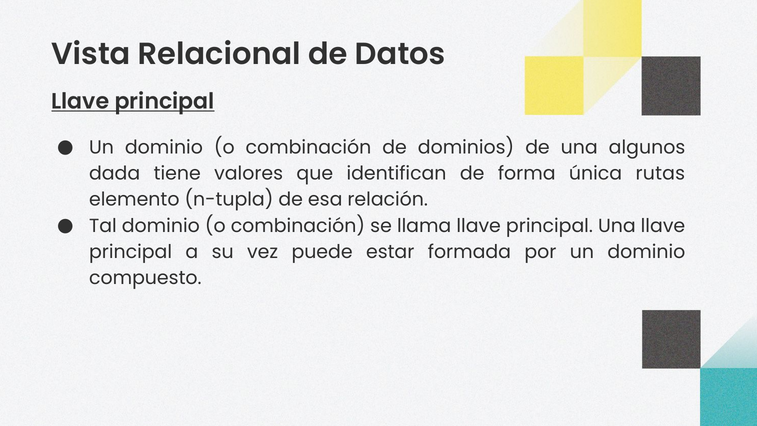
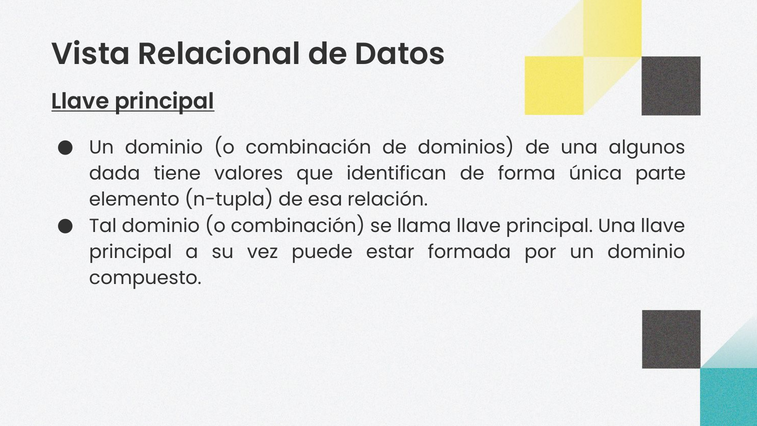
rutas: rutas -> parte (661, 173)
